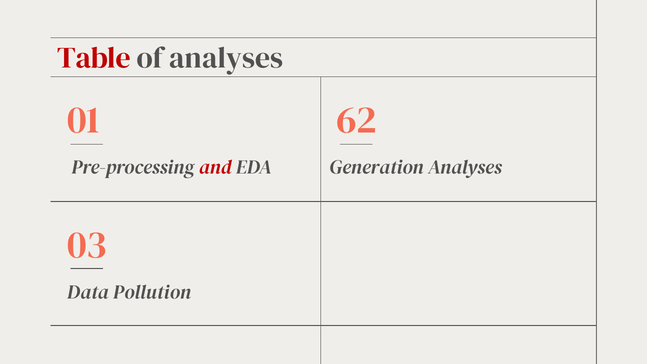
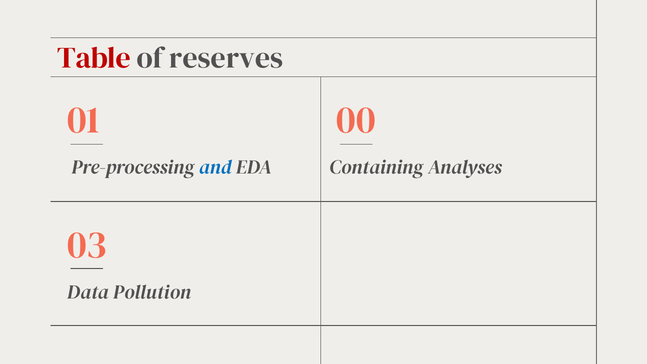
of analyses: analyses -> reserves (226, 58)
62: 62 -> 00 (356, 120)
and colour: red -> blue (215, 167)
Generation: Generation -> Containing (376, 167)
